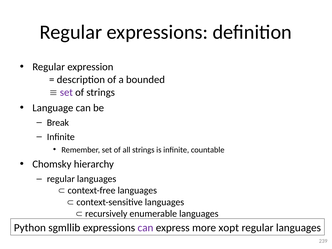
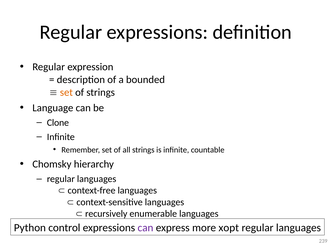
set colour: purple -> orange (66, 92)
Break: Break -> Clone (58, 123)
sgmllib: sgmllib -> control (64, 228)
